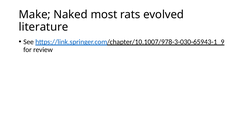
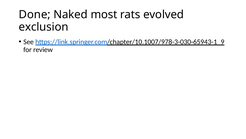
Make: Make -> Done (35, 15)
literature: literature -> exclusion (44, 27)
